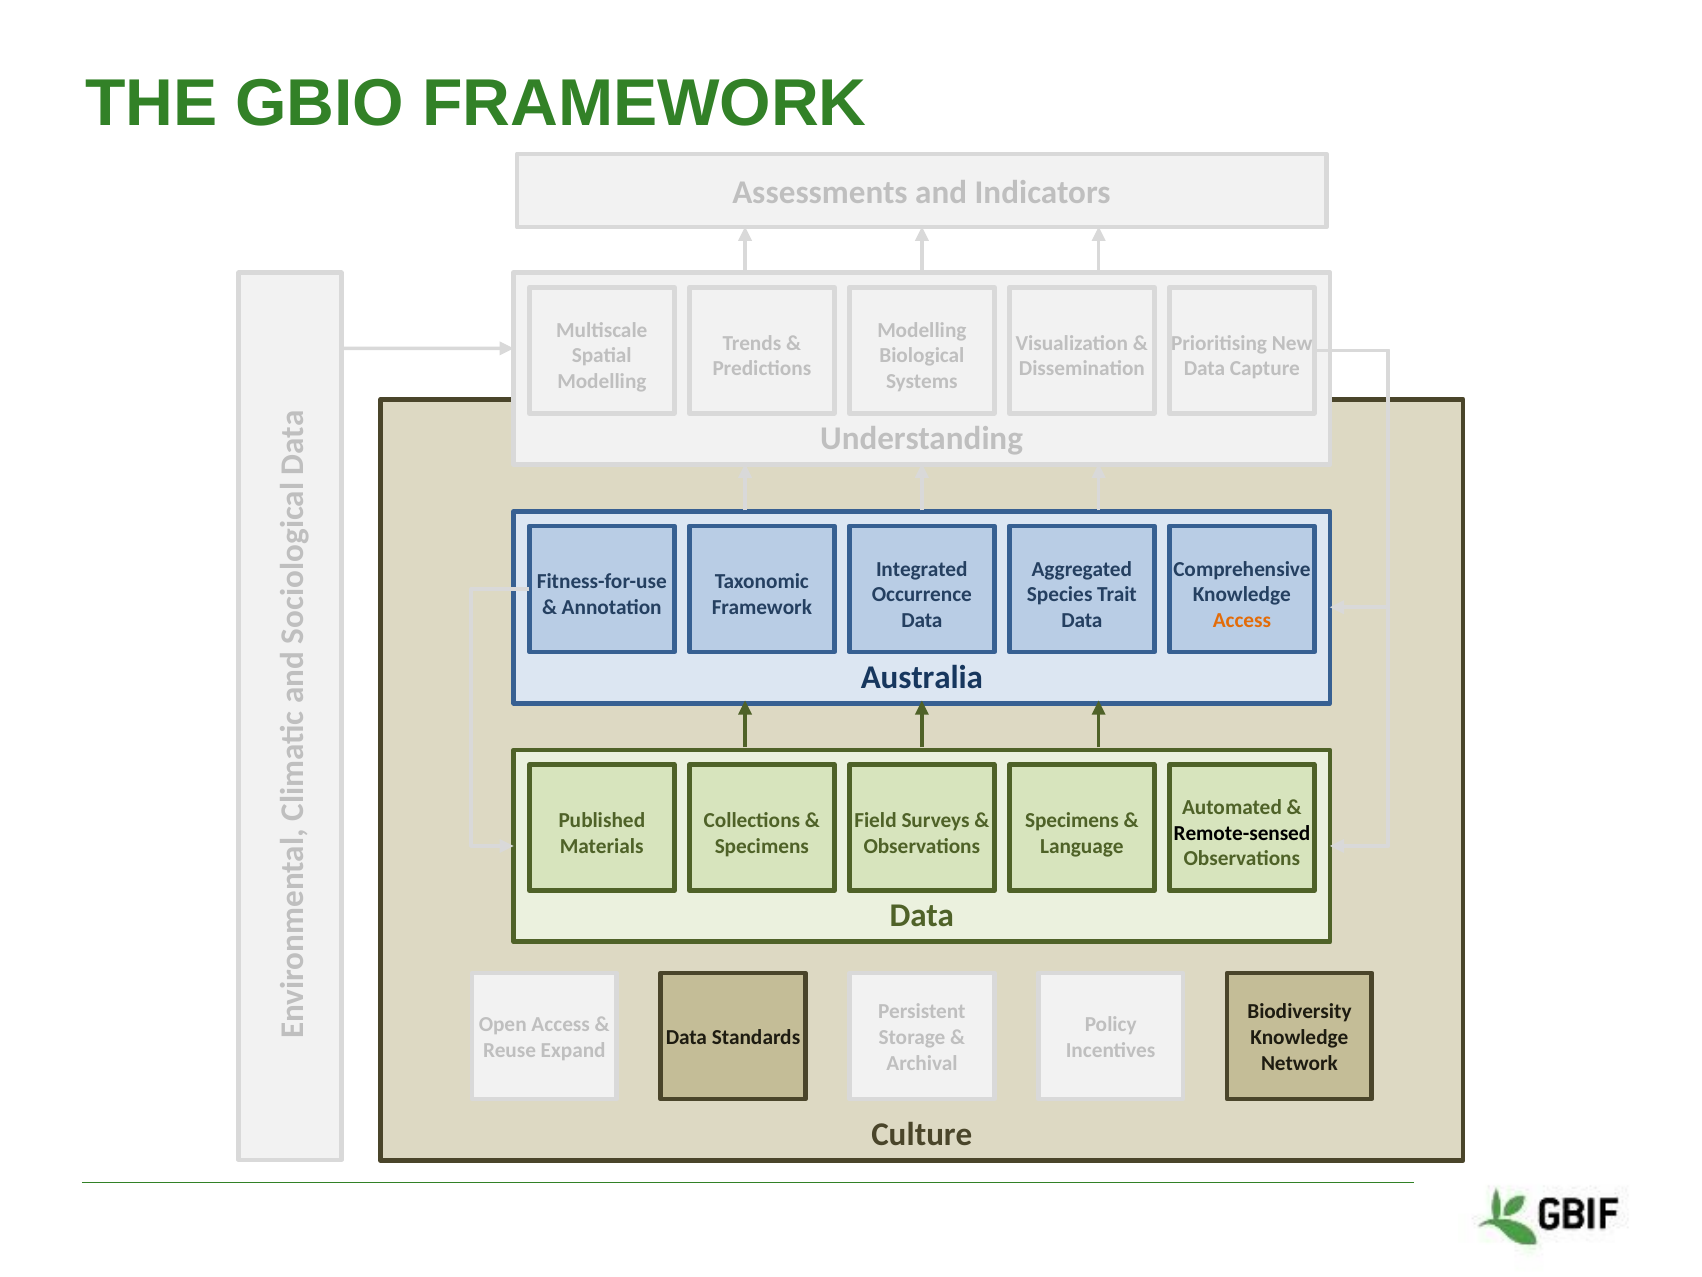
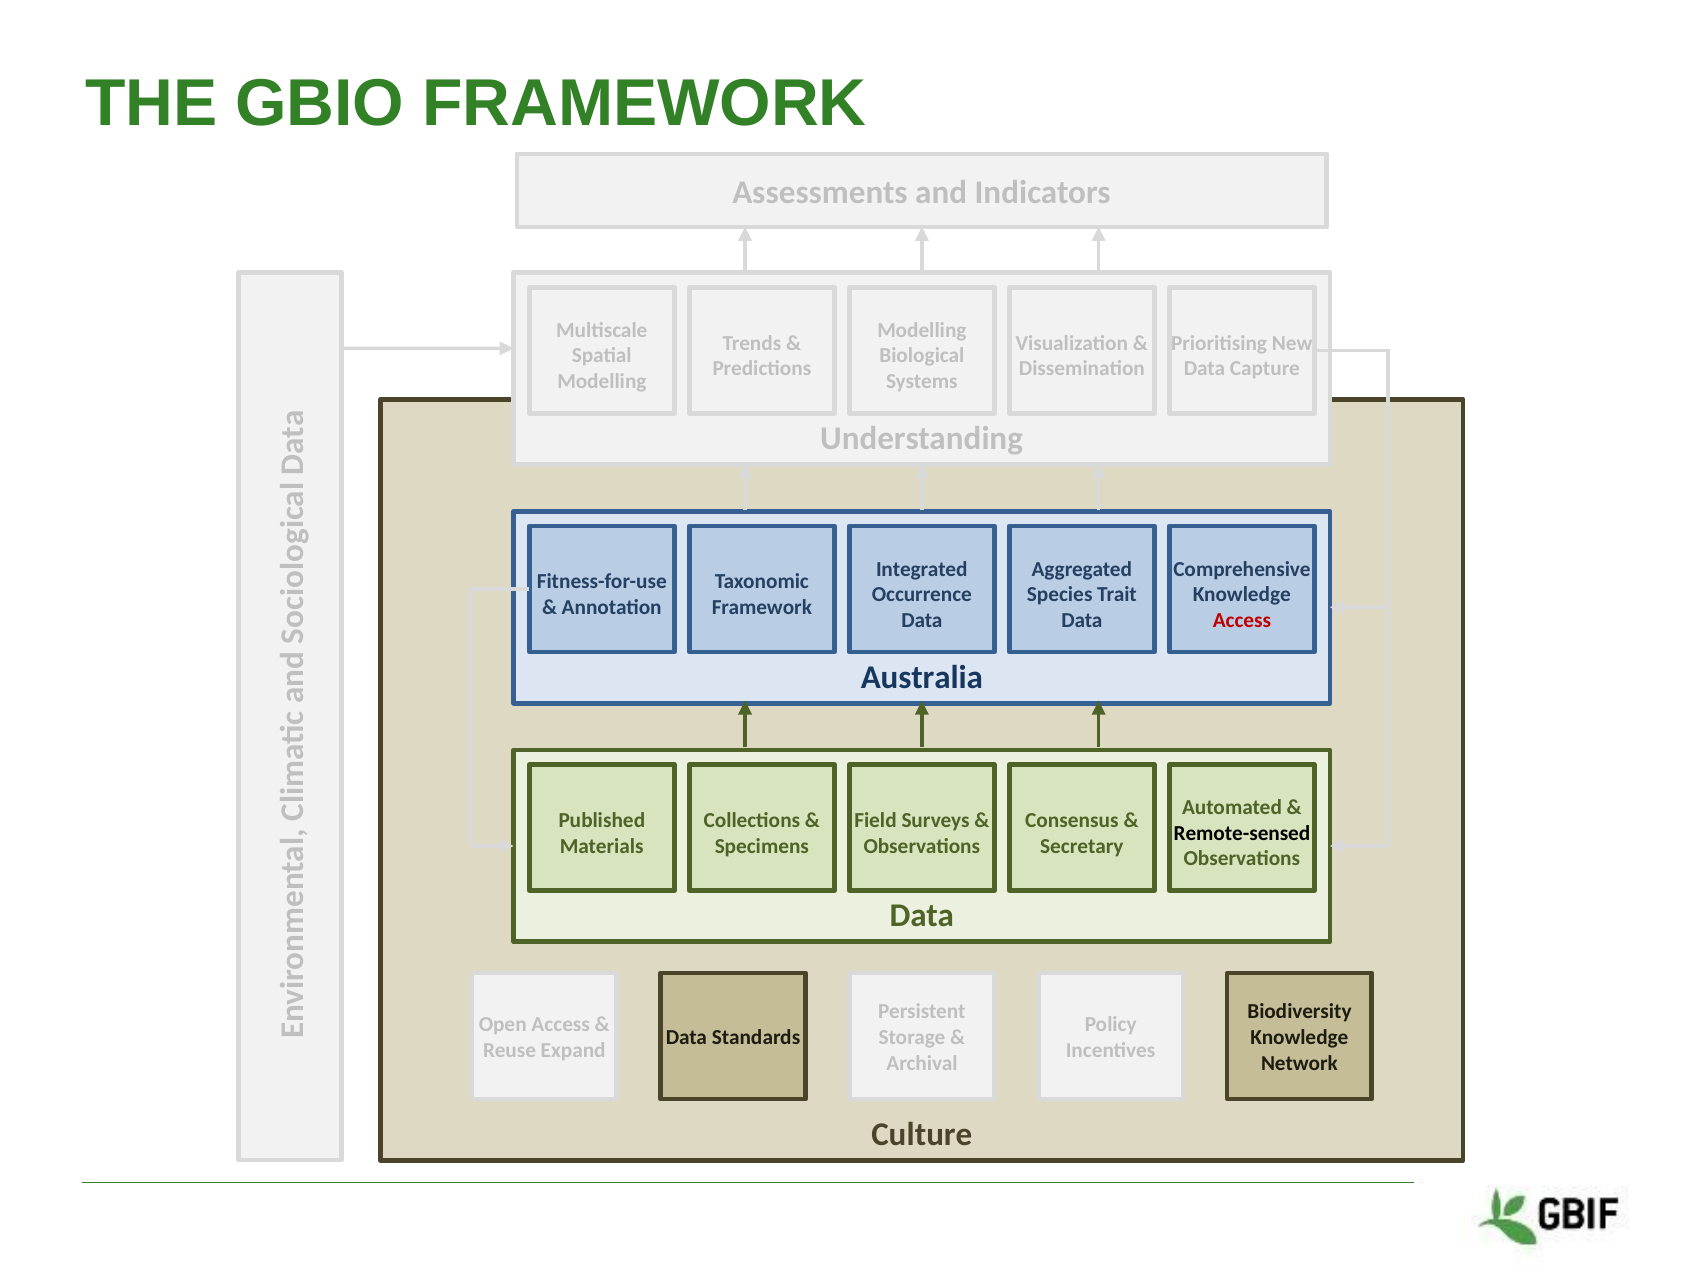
Access colour: orange -> red (1242, 620)
Specimens: Specimens -> Consensus (1072, 820)
Language: Language -> Secretary (1082, 846)
